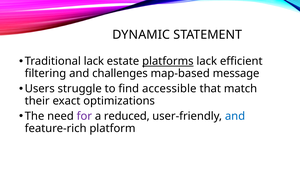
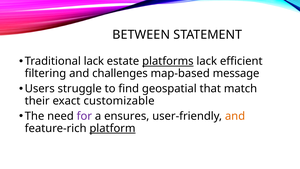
DYNAMIC: DYNAMIC -> BETWEEN (141, 35)
accessible: accessible -> geospatial (169, 89)
optimizations: optimizations -> customizable (119, 101)
reduced: reduced -> ensures (127, 116)
and colour: blue -> orange (235, 116)
platform underline: none -> present (112, 128)
